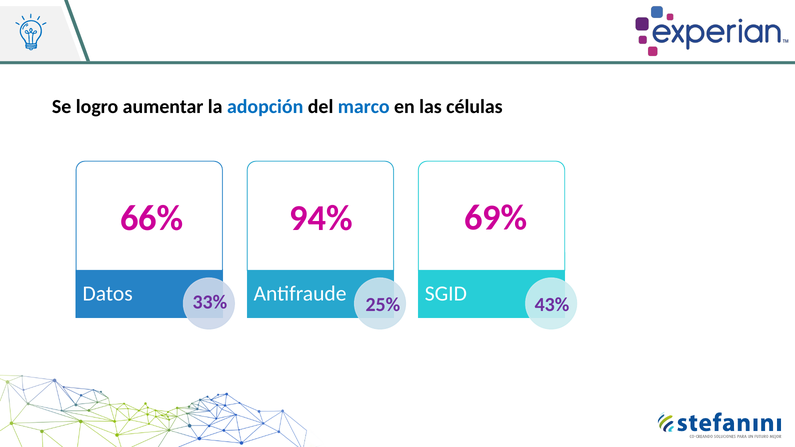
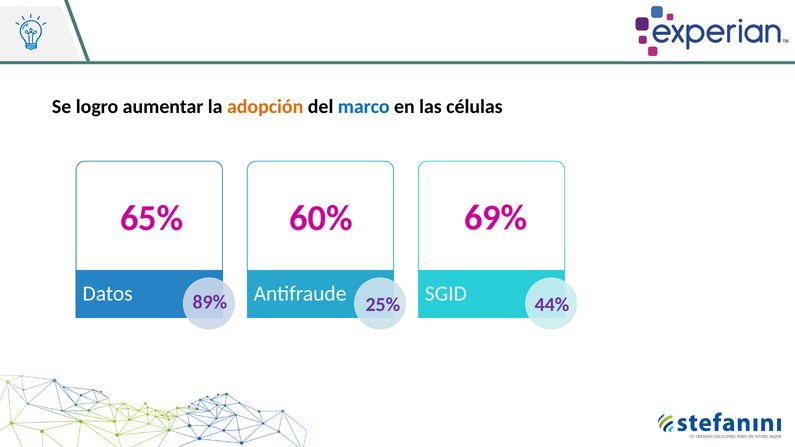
adopción colour: blue -> orange (265, 107)
66%: 66% -> 65% (152, 218)
94%: 94% -> 60% (321, 218)
33%: 33% -> 89% (210, 302)
43%: 43% -> 44% (552, 305)
